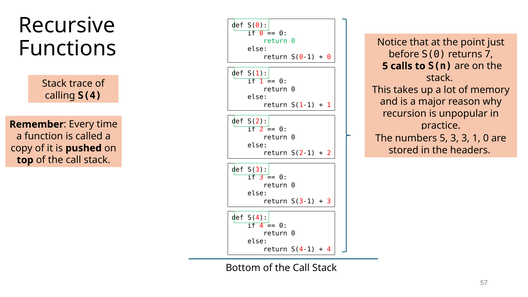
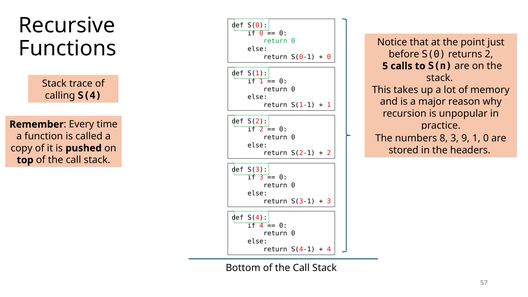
returns 7: 7 -> 2 (489, 54)
numbers 5: 5 -> 8 (444, 138)
3 3: 3 -> 9 (465, 138)
